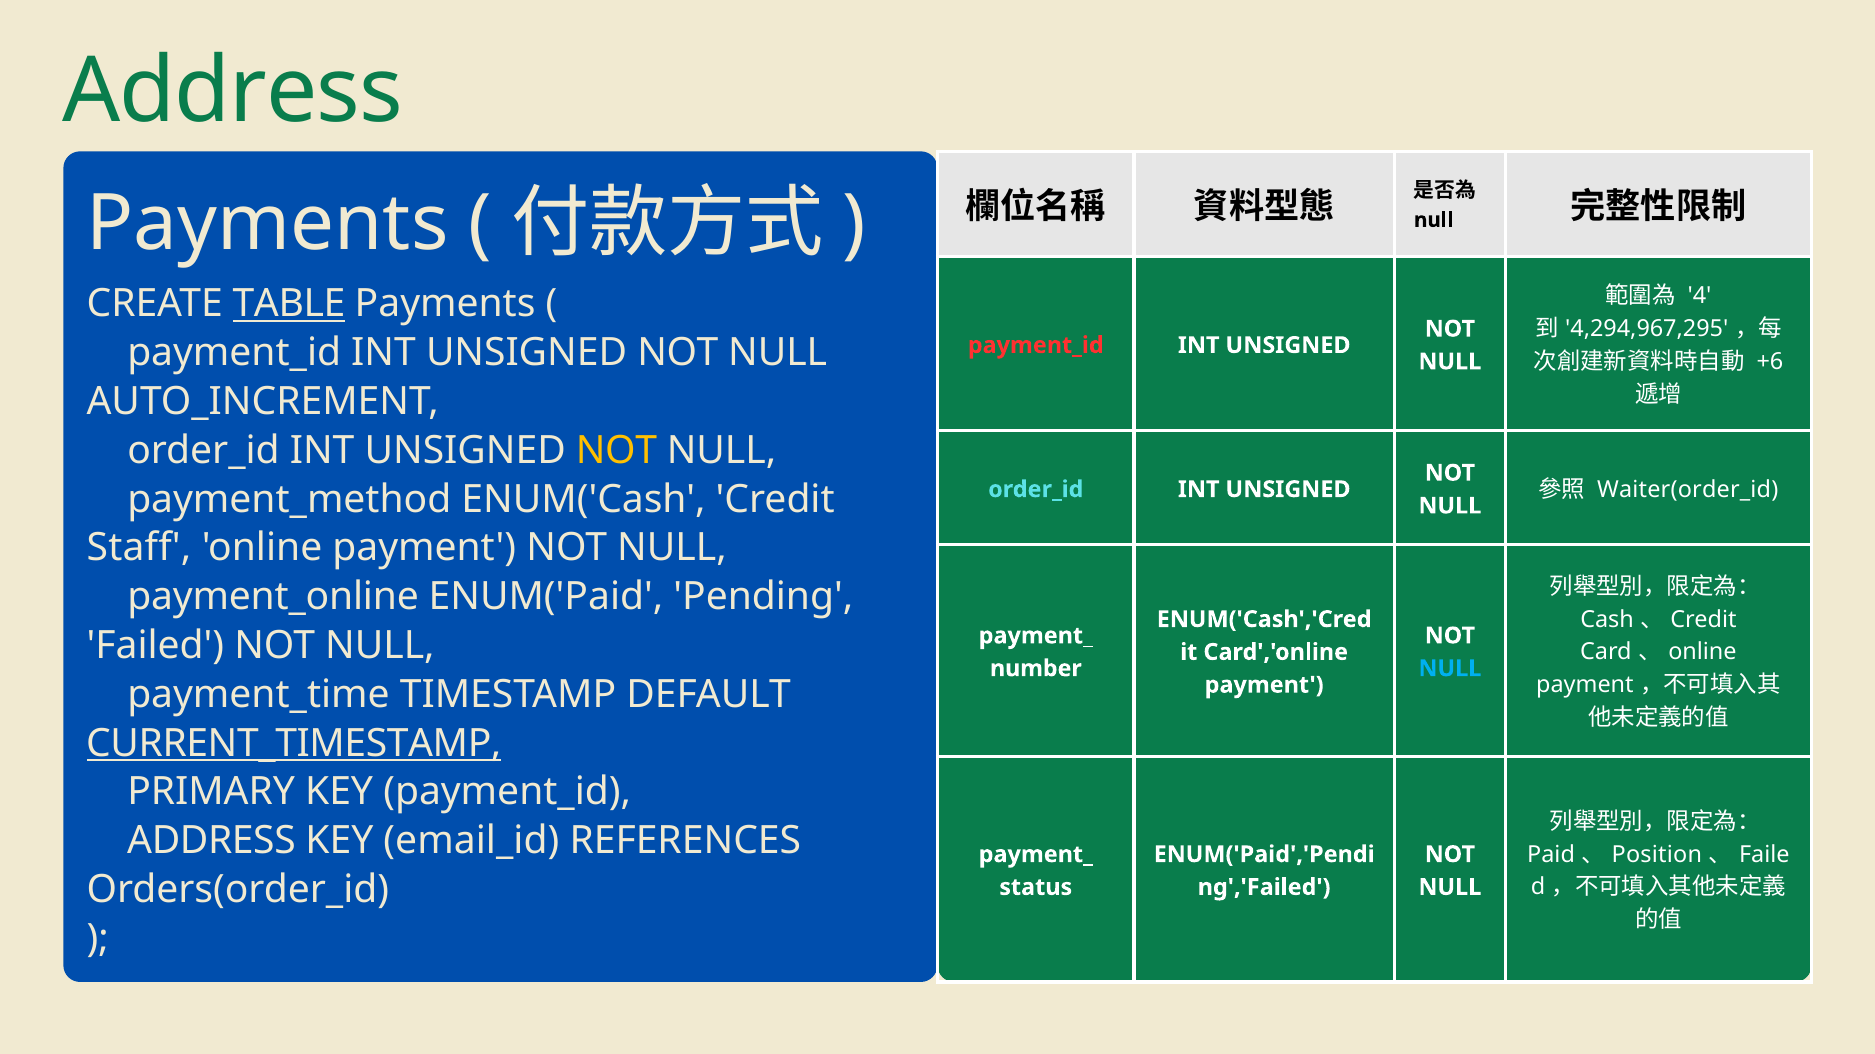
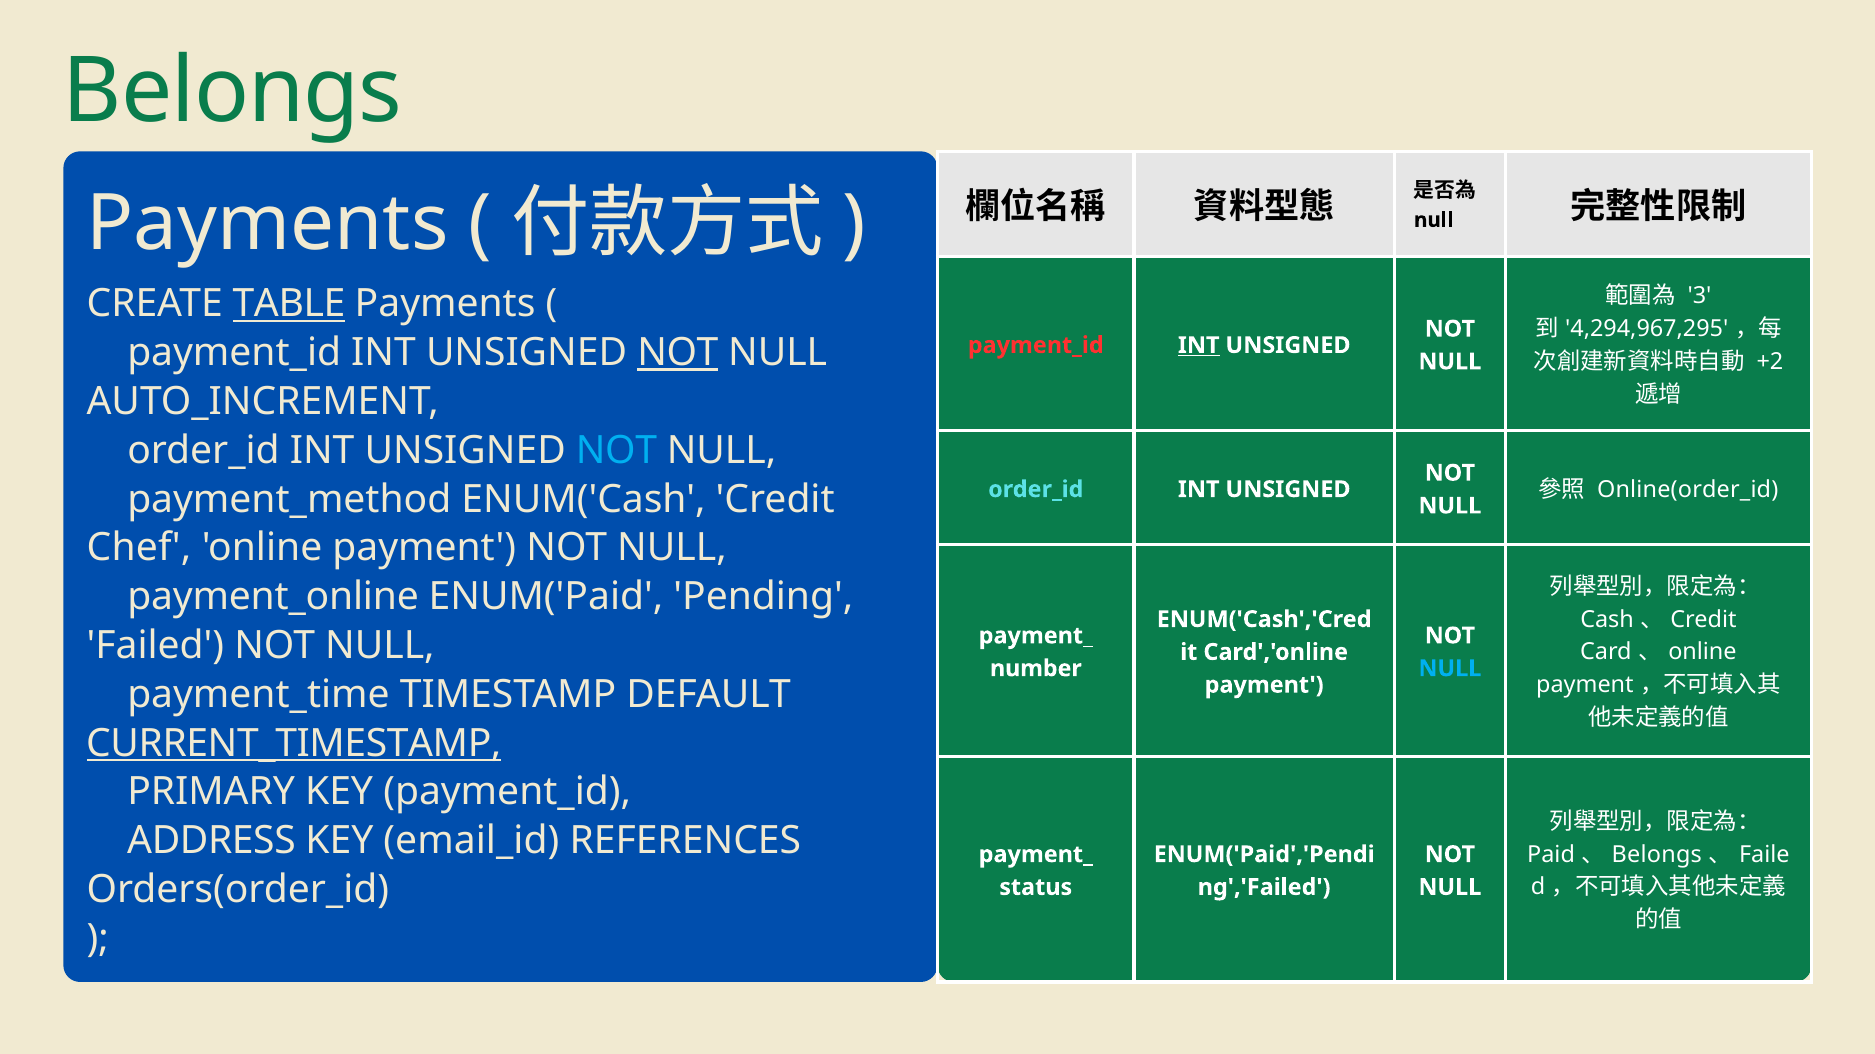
Address: Address -> Belongs (233, 91)
4: 4 -> 3 (1700, 296)
INT underline: none -> present (1199, 345)
NOT underline: none -> present (678, 353)
+6: +6 -> +2 (1770, 362)
NOT colour: yellow -> light blue (616, 451)
Waiter(order_id: Waiter(order_id -> Online(order_id (1688, 490)
Staff: Staff -> Chef (139, 548)
Position: Position -> Belongs (1657, 855)
